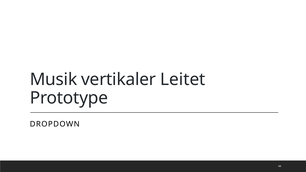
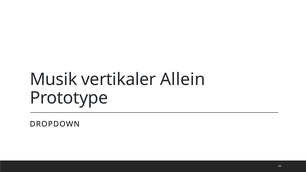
Leitet: Leitet -> Allein (183, 79)
